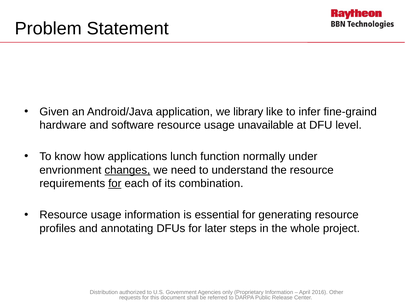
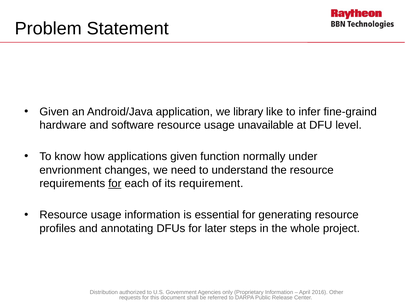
applications lunch: lunch -> given (184, 157)
changes underline: present -> none (127, 170)
combination: combination -> requirement (211, 184)
